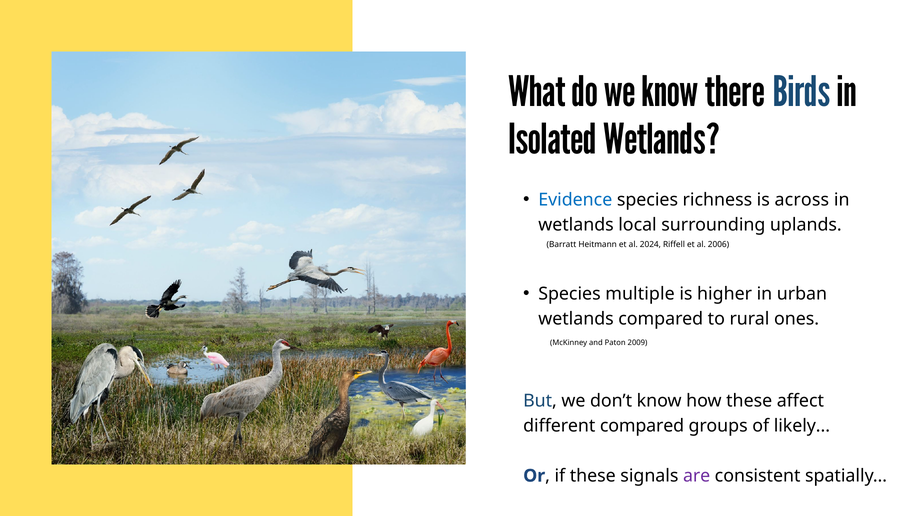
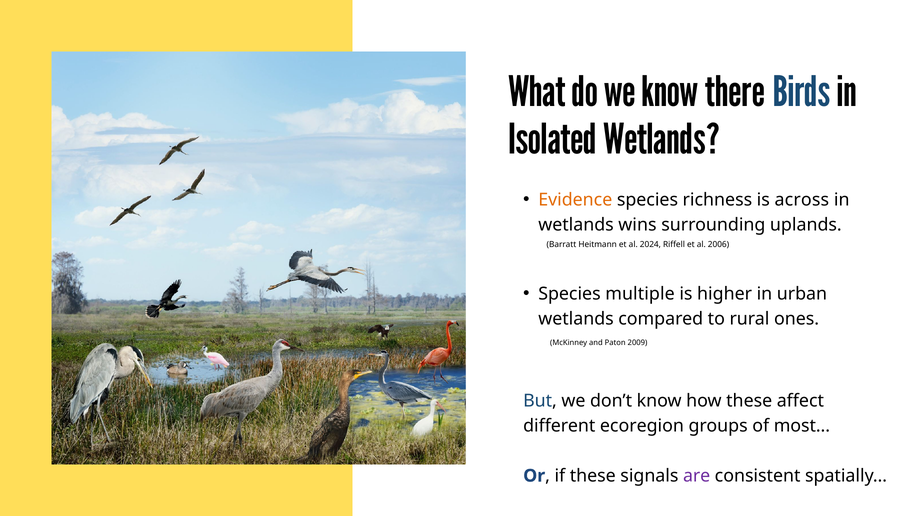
Evidence colour: blue -> orange (575, 200)
local: local -> wins (637, 225)
different compared: compared -> ecoregion (642, 425)
likely: likely -> most (802, 425)
